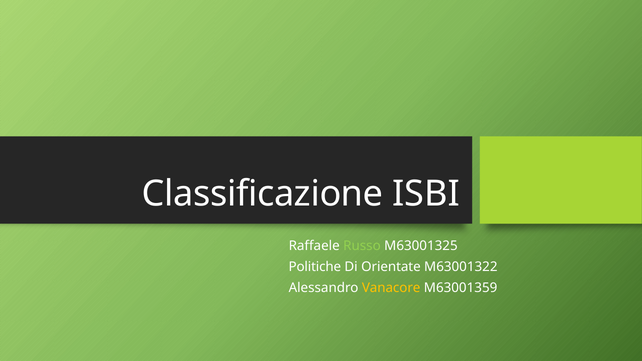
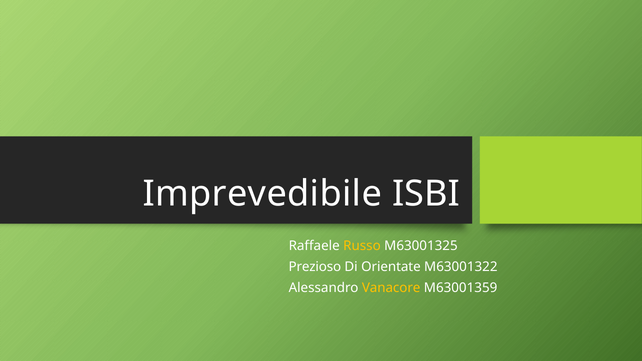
Classificazione: Classificazione -> Imprevedibile (262, 194)
Russo colour: light green -> yellow (362, 246)
Politiche: Politiche -> Prezioso (315, 267)
